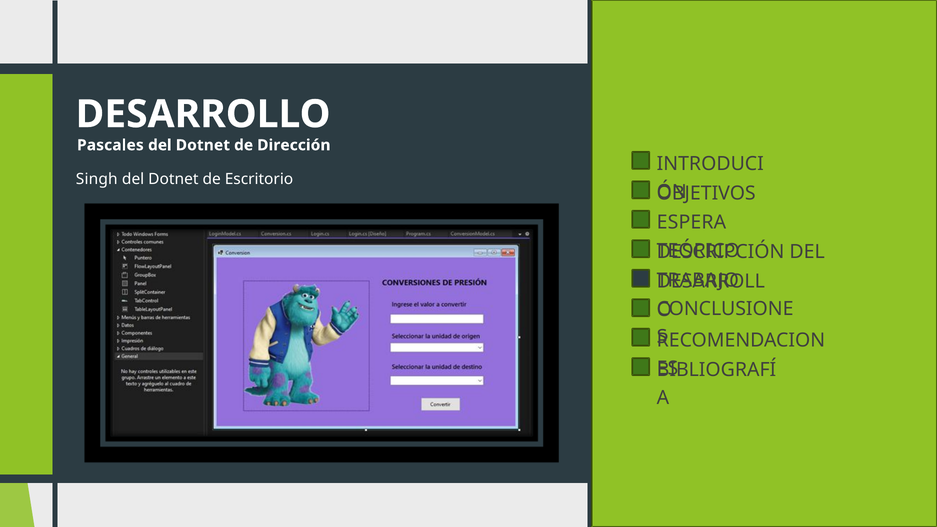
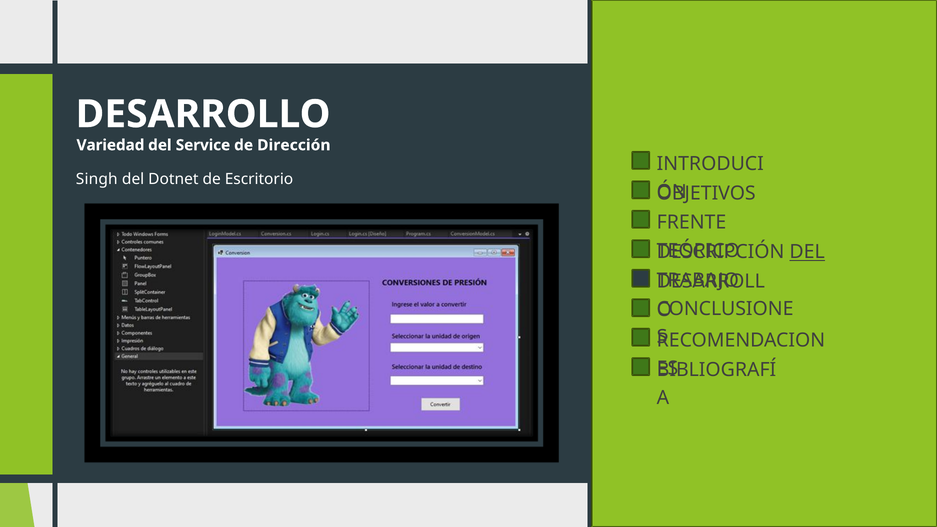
Pascales: Pascales -> Variedad (111, 145)
Dotnet: Dotnet -> Service (203, 145)
ESPERA: ESPERA -> FRENTE (691, 223)
DEL underline: none -> present (807, 252)
